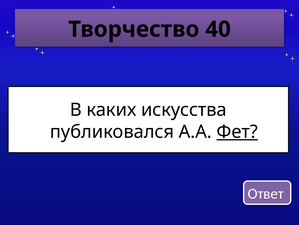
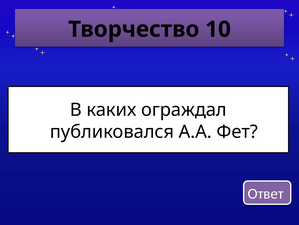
40: 40 -> 10 (218, 29)
искусства: искусства -> ограждал (184, 110)
Фет underline: present -> none (237, 131)
